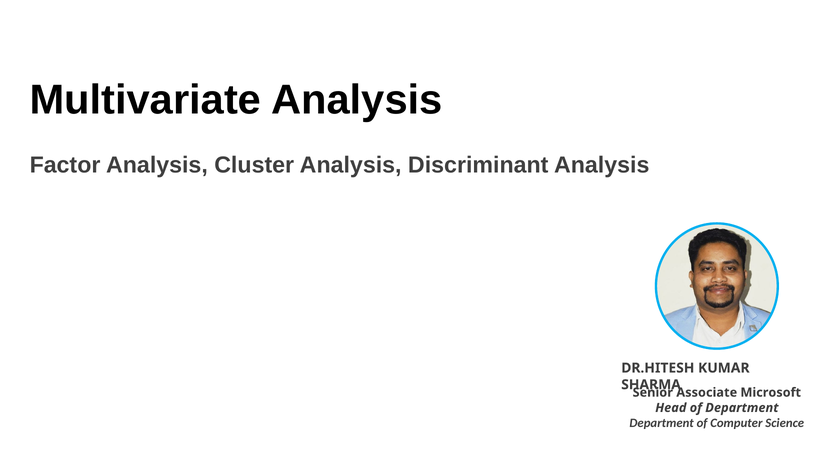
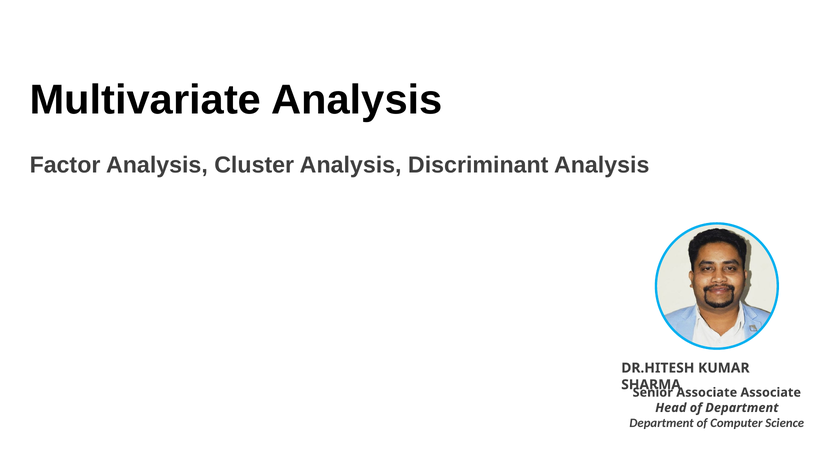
Associate Microsoft: Microsoft -> Associate (771, 393)
